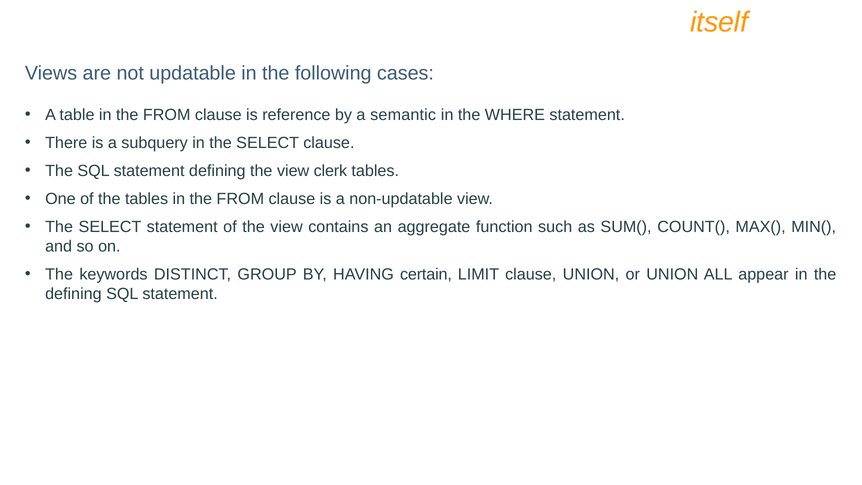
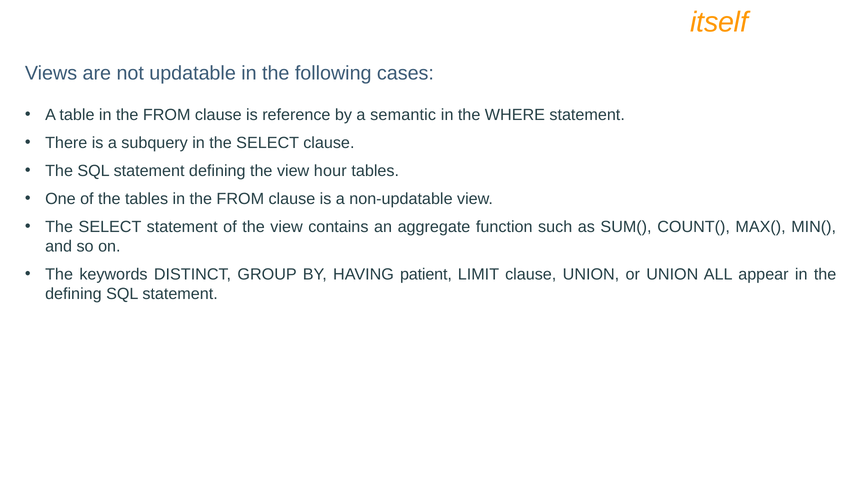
clerk: clerk -> hour (330, 171)
certain: certain -> patient (426, 274)
